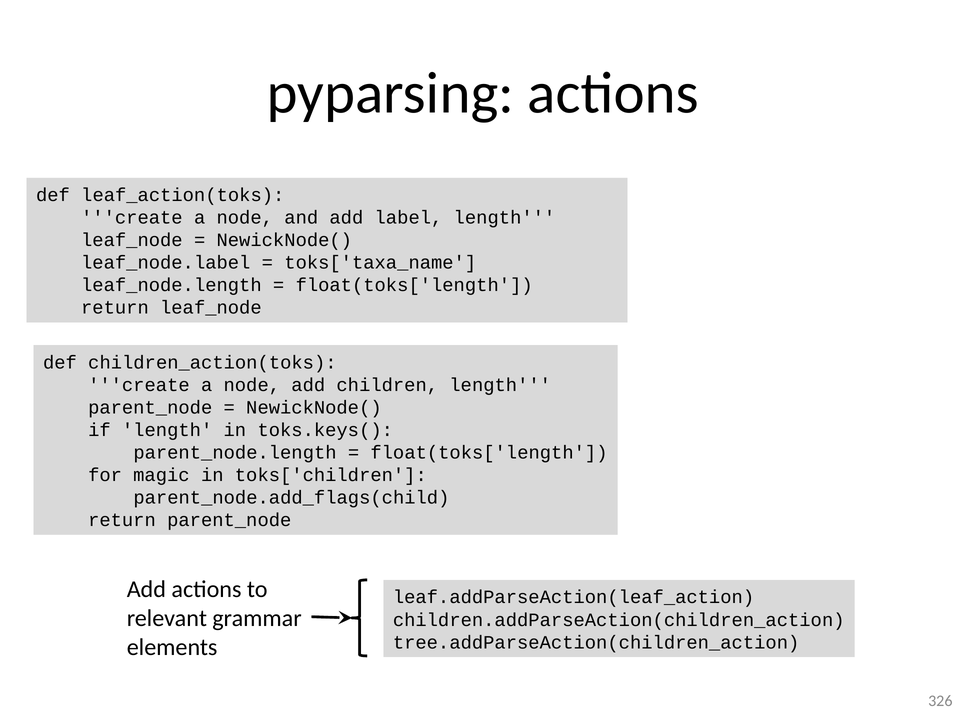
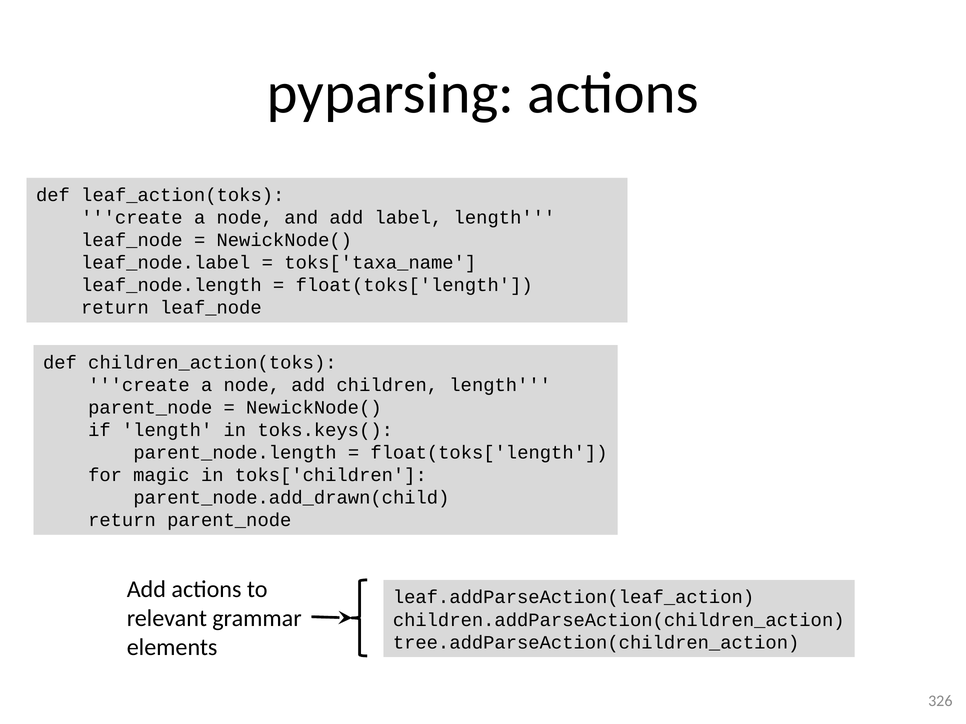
parent_node.add_flags(child: parent_node.add_flags(child -> parent_node.add_drawn(child (291, 498)
